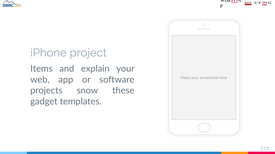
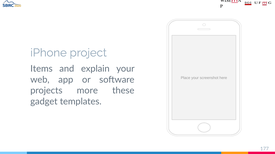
snow: snow -> more (87, 91)
